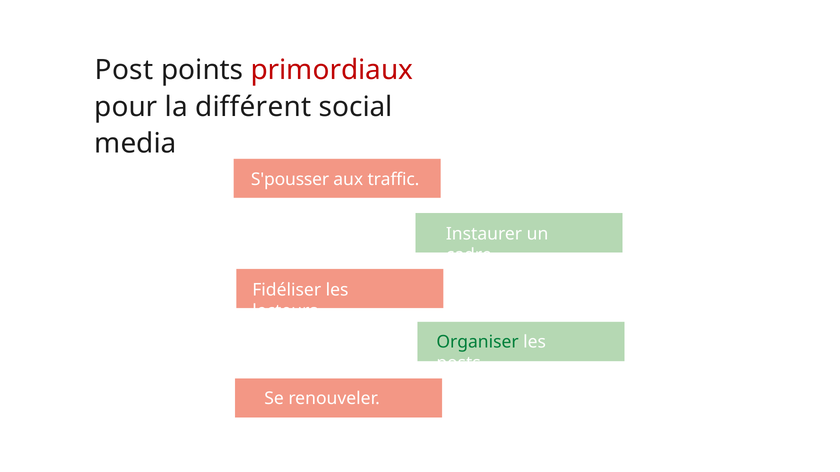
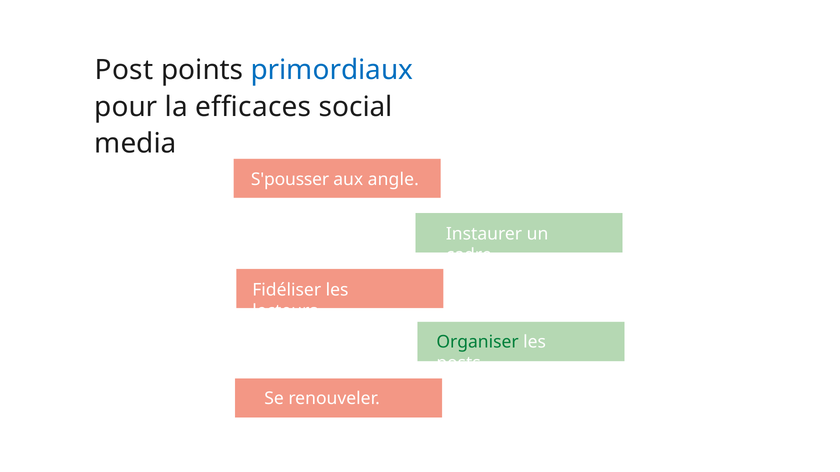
primordiaux colour: red -> blue (332, 70)
différent: différent -> efficaces (253, 107)
traffic: traffic -> angle (393, 180)
